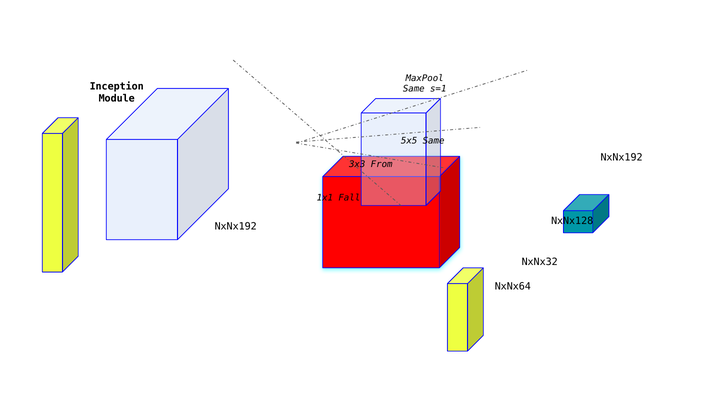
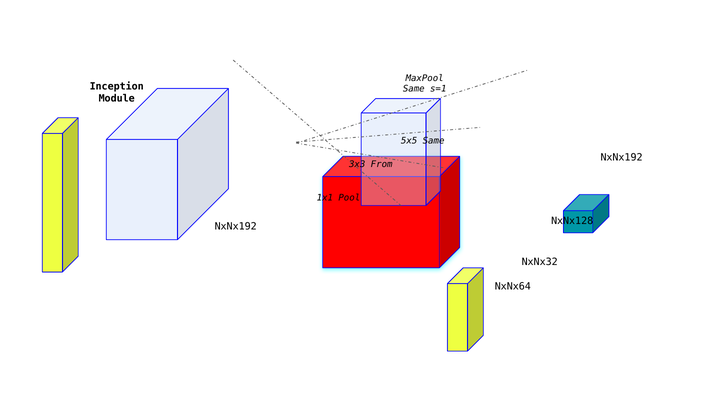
Fall: Fall -> Pool (349, 198)
